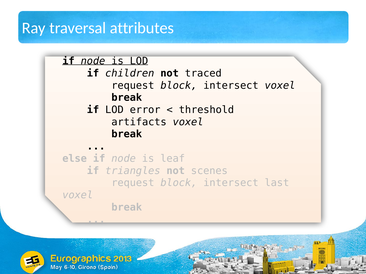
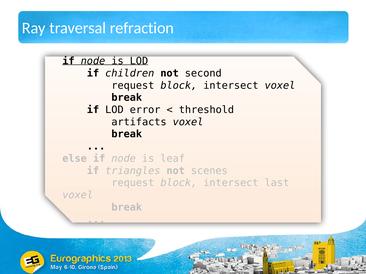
attributes: attributes -> refraction (142, 28)
traced: traced -> second (203, 73)
